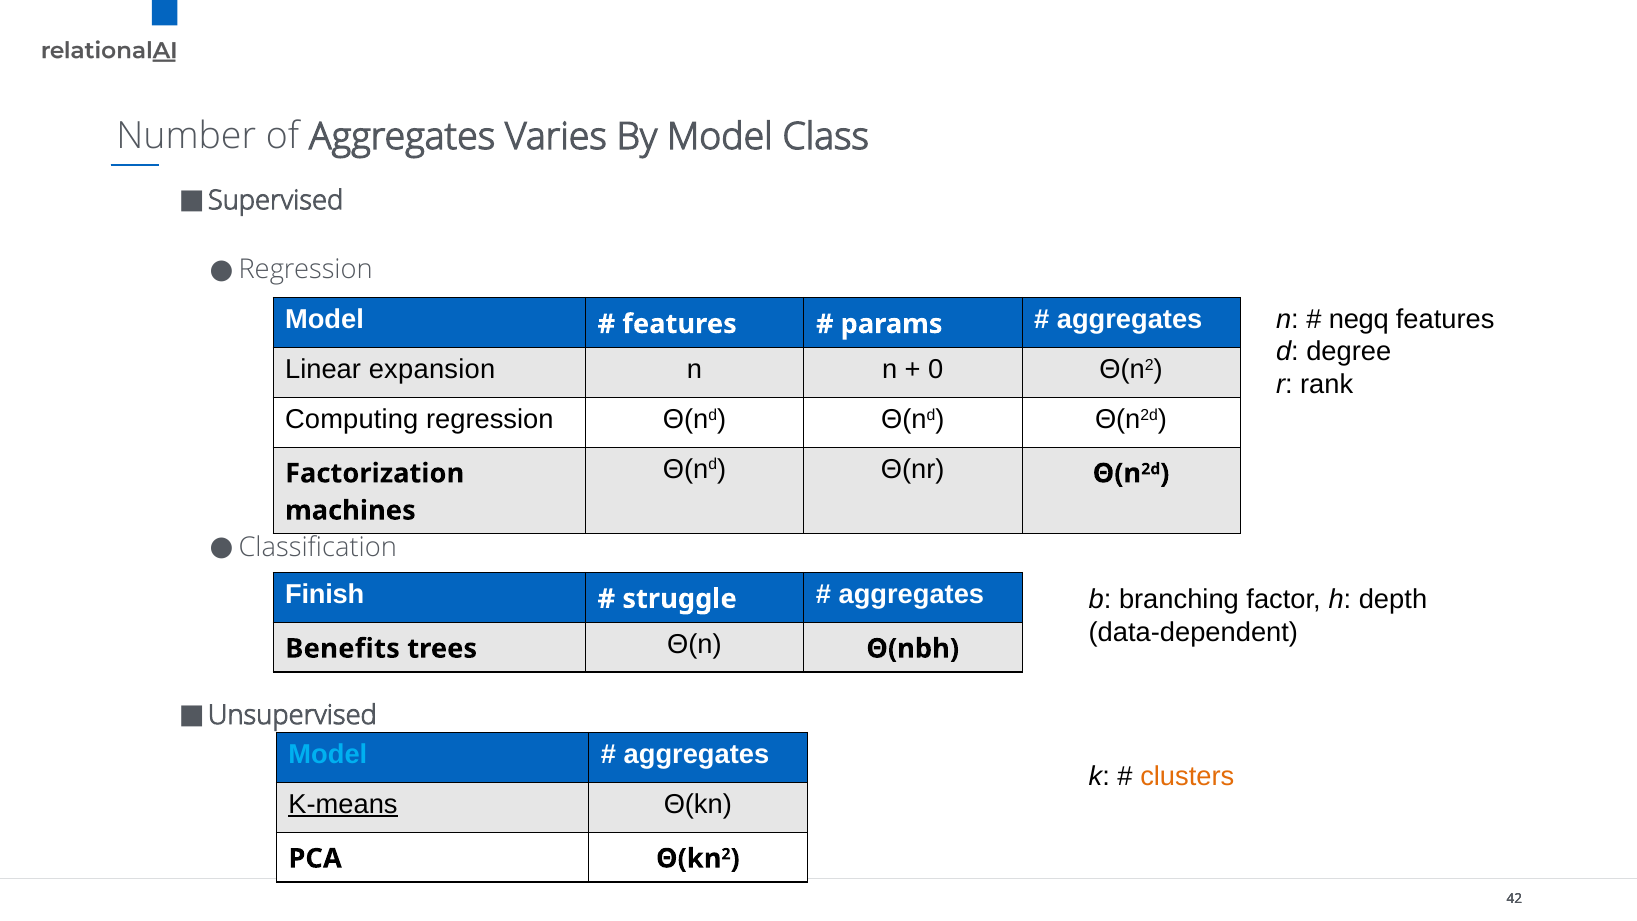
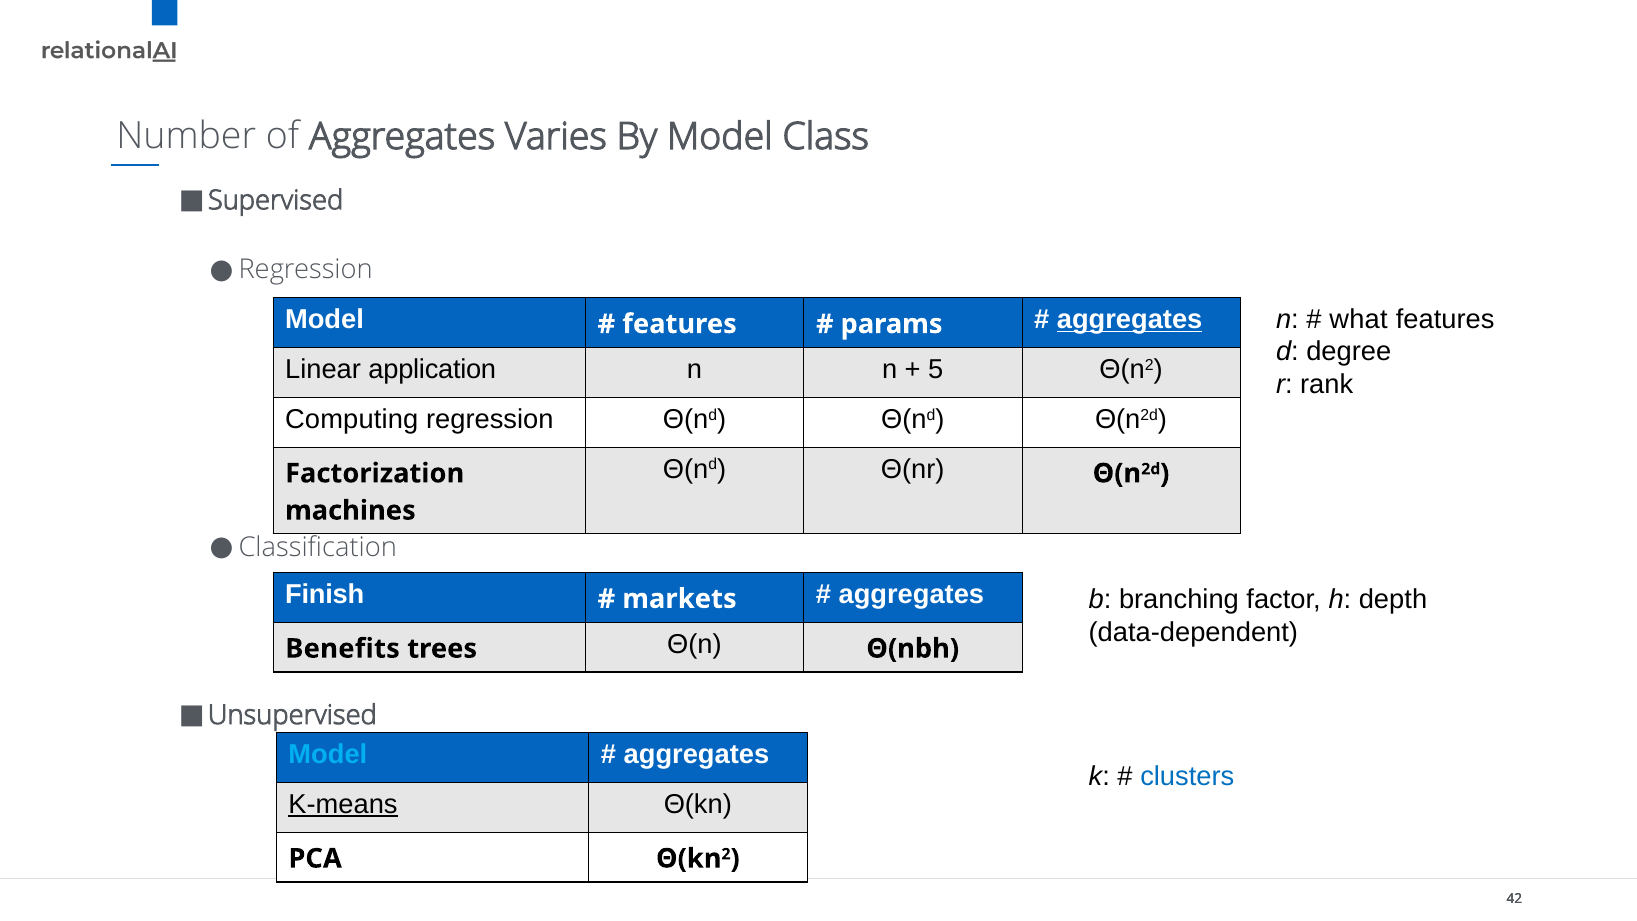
negq: negq -> what (1359, 319)
aggregates underline: none -> present (1130, 320)
expansion: expansion -> application (432, 369)
0: 0 -> 5 (936, 369)
struggle: struggle -> markets (680, 599)
clusters colour: orange -> blue (1187, 777)
